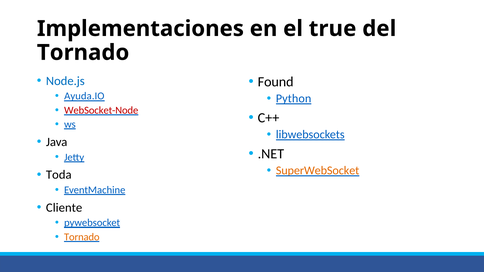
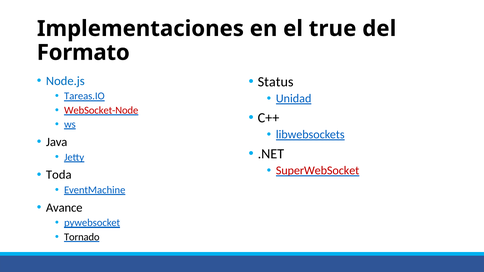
Tornado: Tornado -> Formato (83, 53)
Found: Found -> Status (276, 82)
Ayuda.IO: Ayuda.IO -> Tareas.IO (84, 96)
Python: Python -> Unidad (294, 99)
SuperWebSocket colour: orange -> red (318, 171)
Cliente: Cliente -> Avance (64, 208)
Tornado colour: orange -> black (82, 237)
